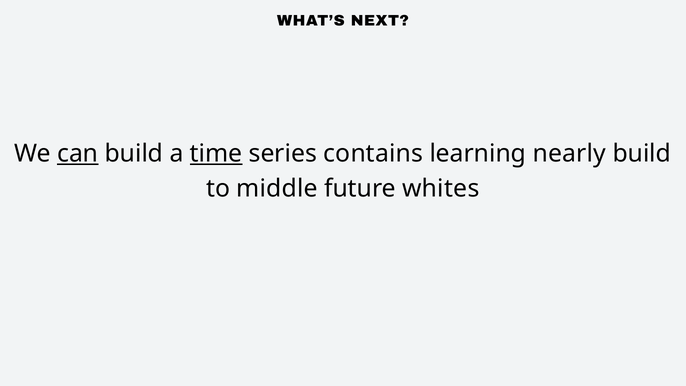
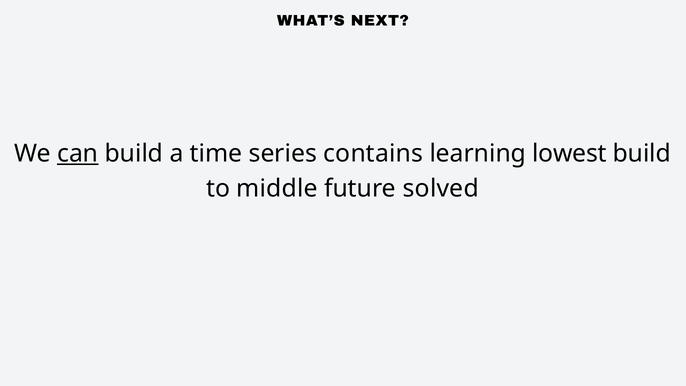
time underline: present -> none (216, 154)
nearly: nearly -> lowest (570, 154)
whites: whites -> solved (441, 188)
